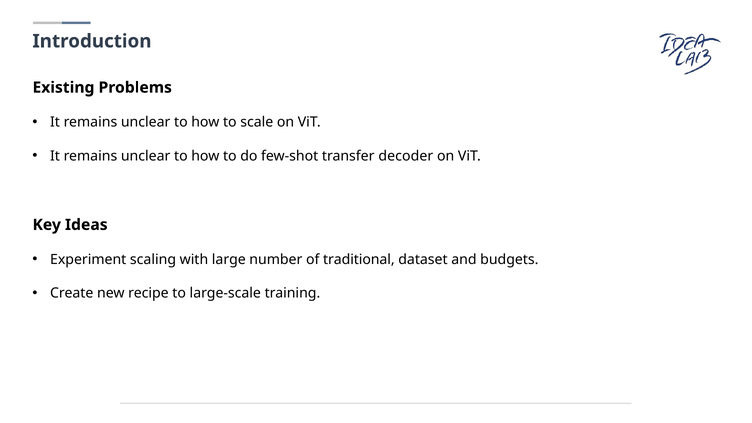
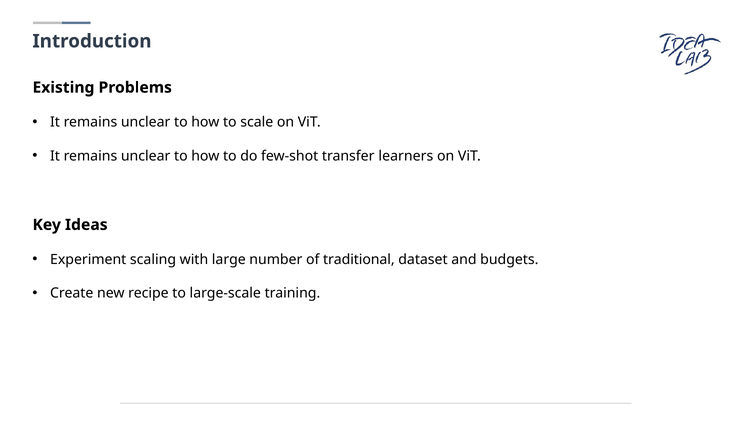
decoder: decoder -> learners (406, 156)
